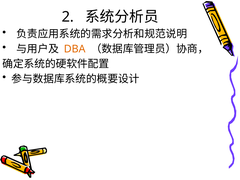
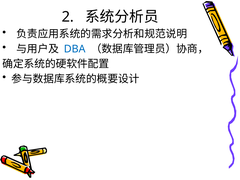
DBA colour: orange -> blue (75, 49)
